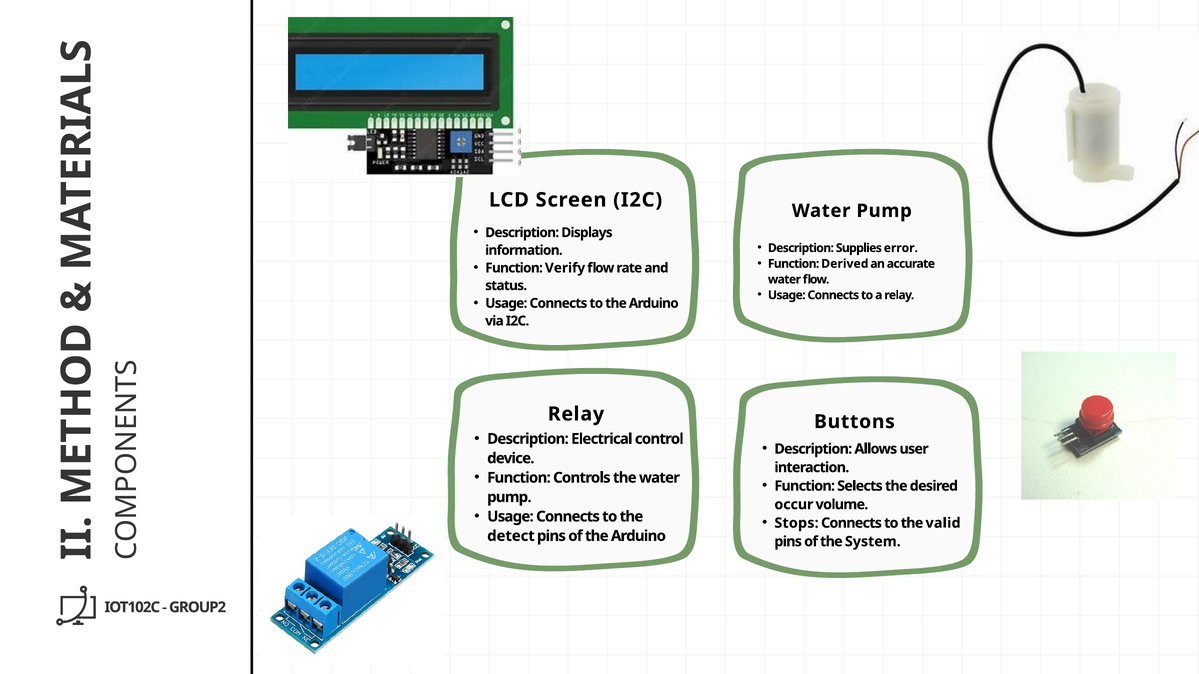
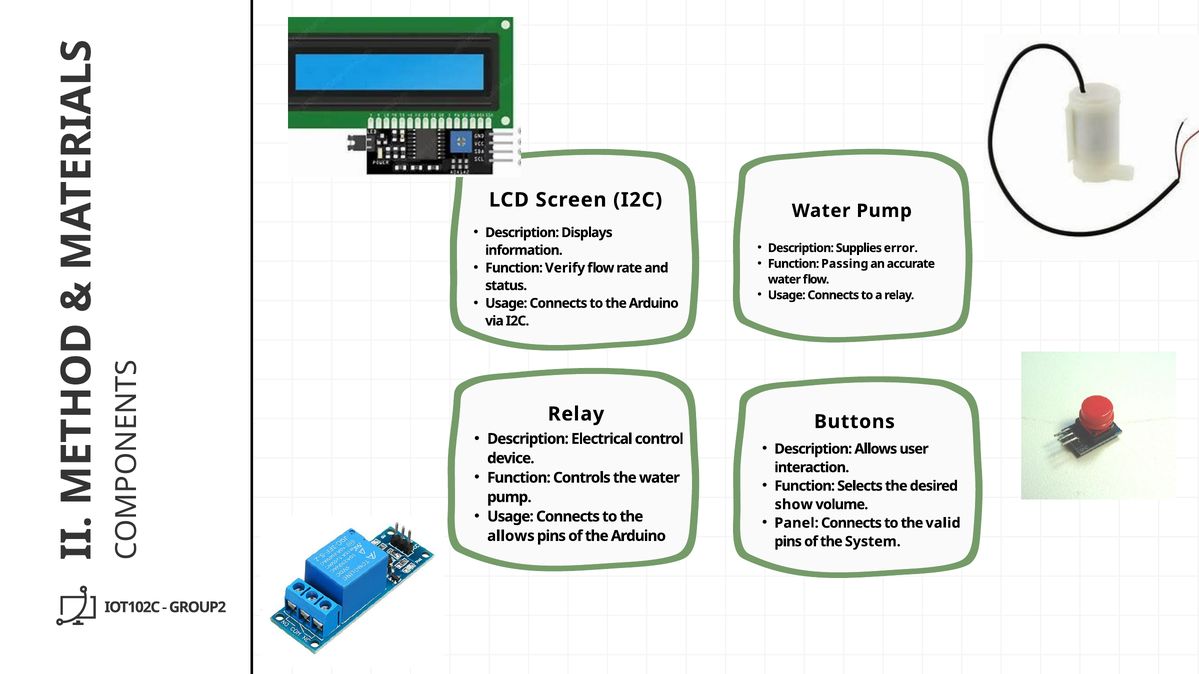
Derived: Derived -> Passing (845, 264)
occur: occur -> show (794, 505)
Stops: Stops -> Panel (797, 523)
detect: detect -> allows (511, 536)
